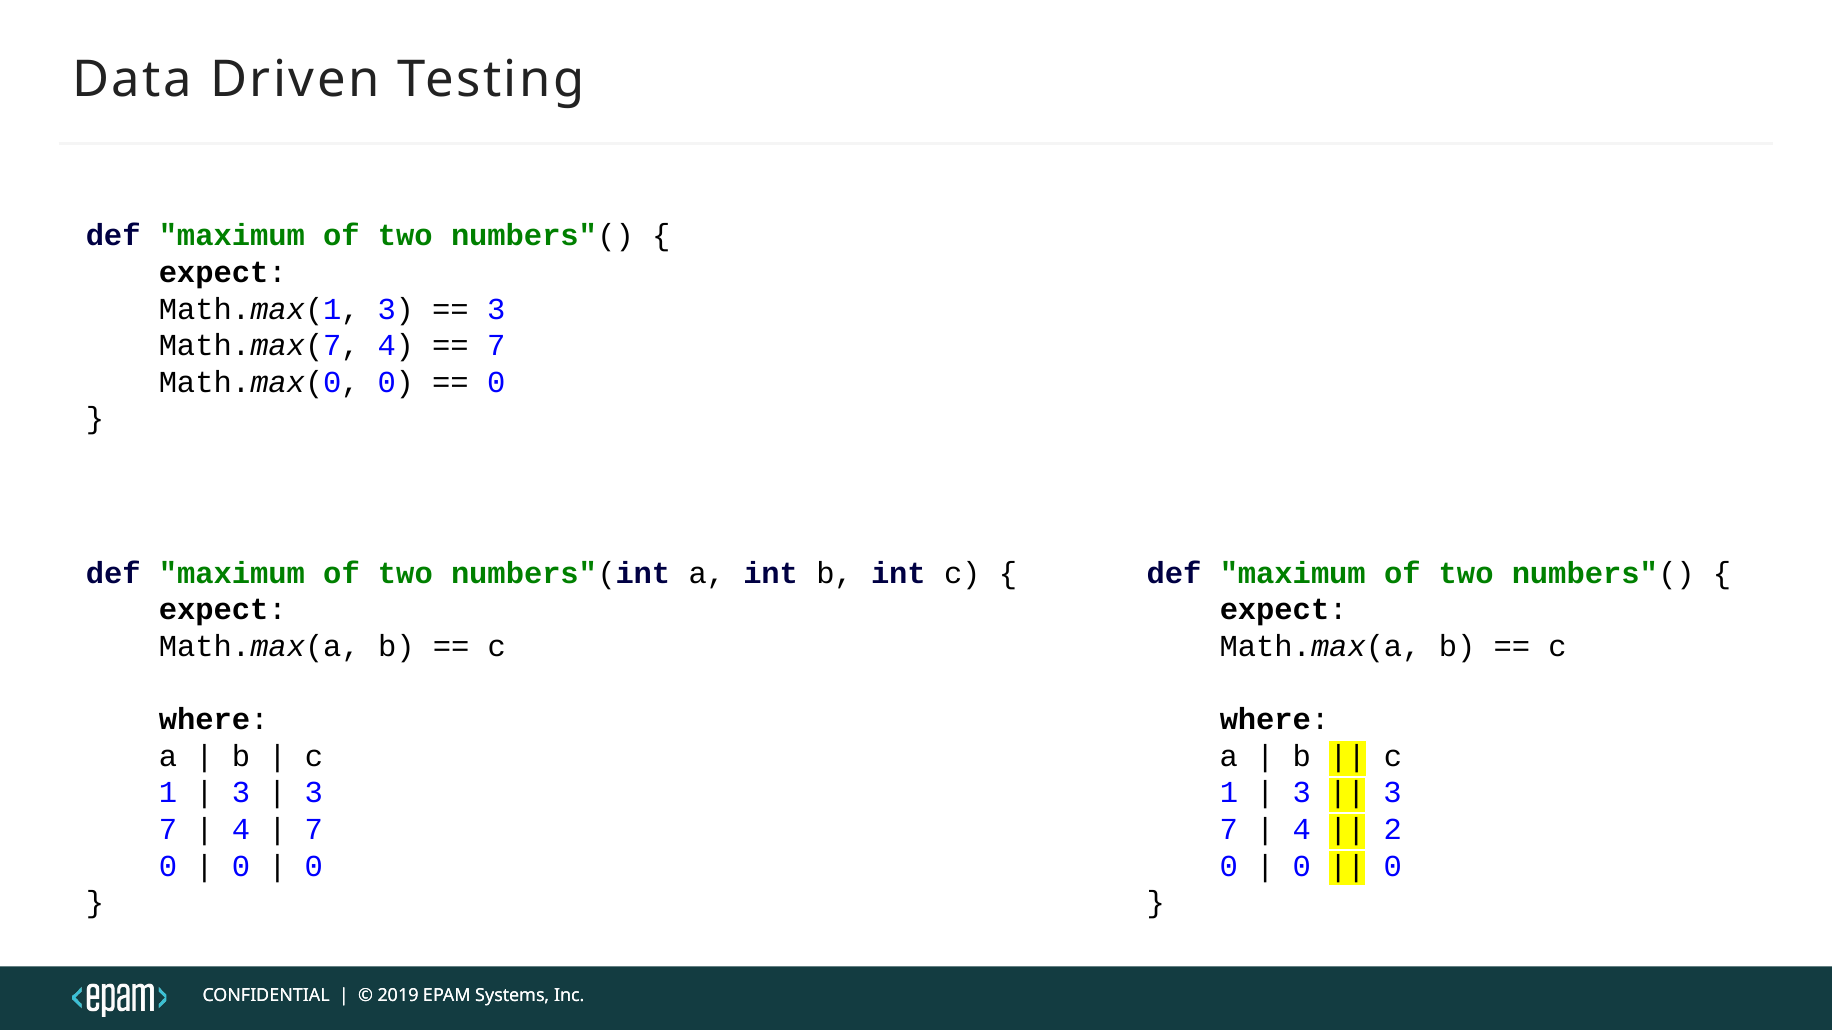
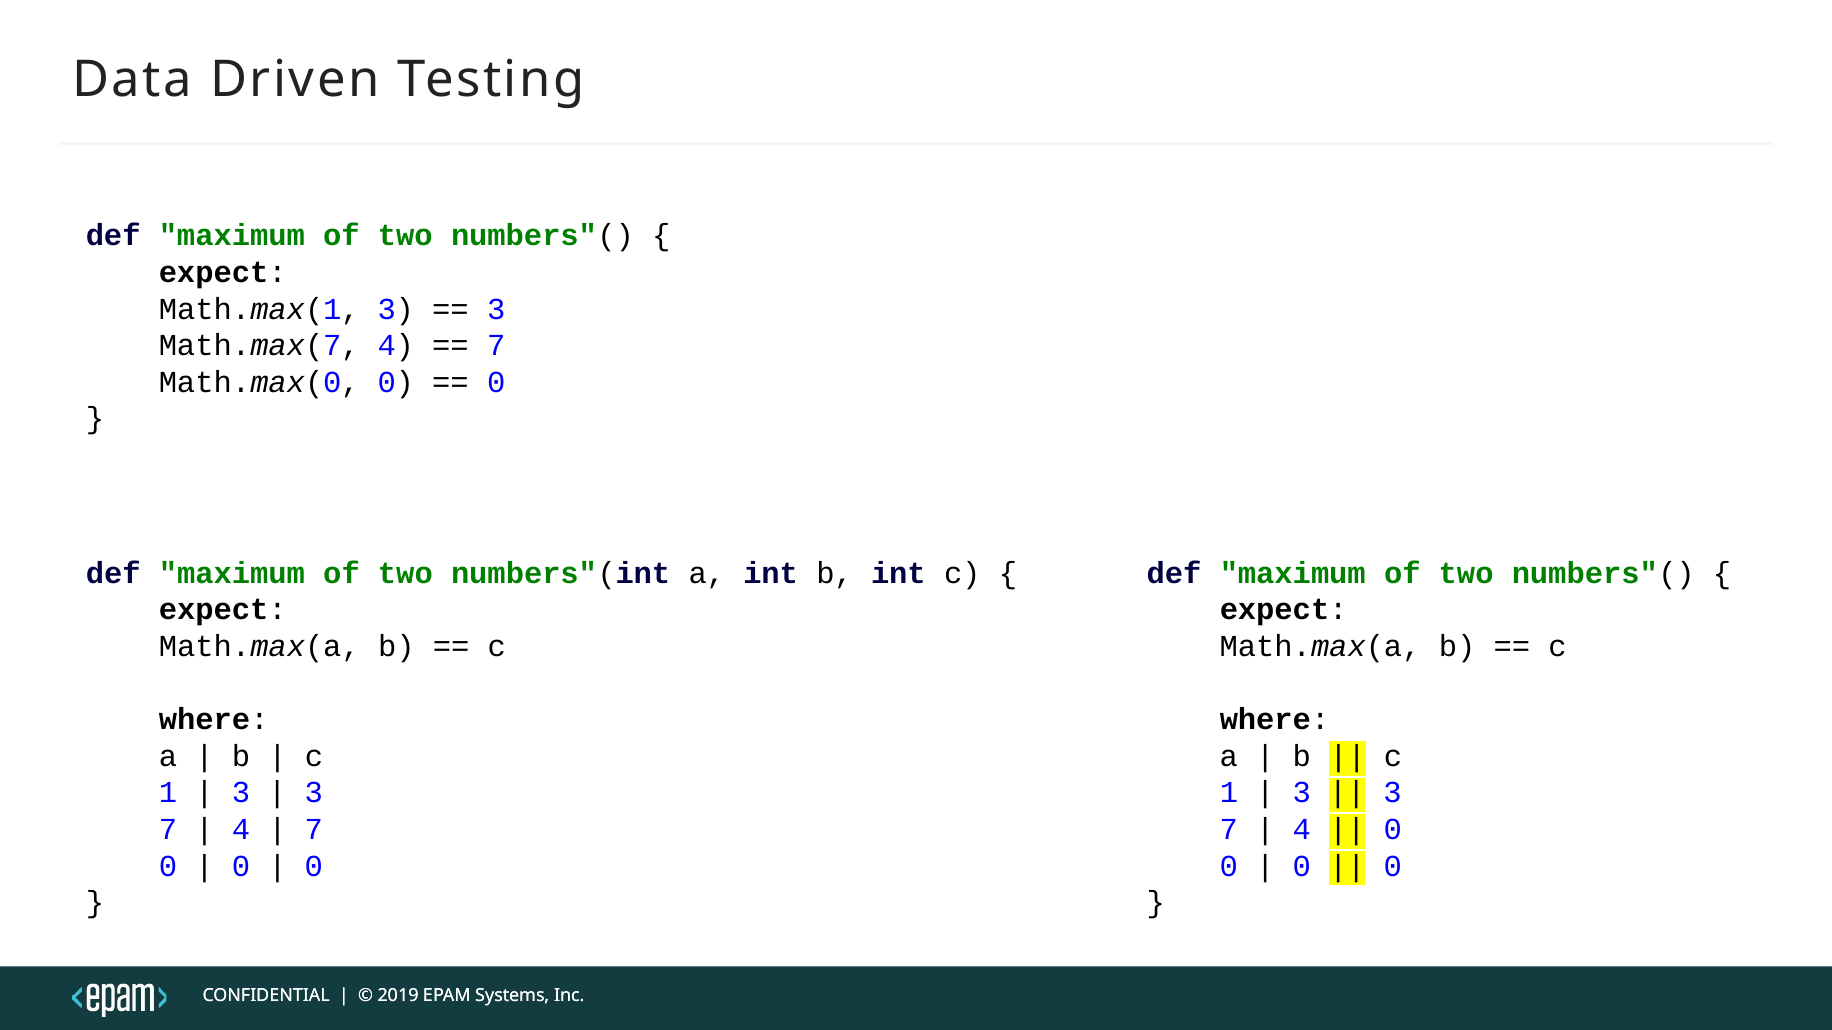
2: 2 -> 0 (1393, 830)
